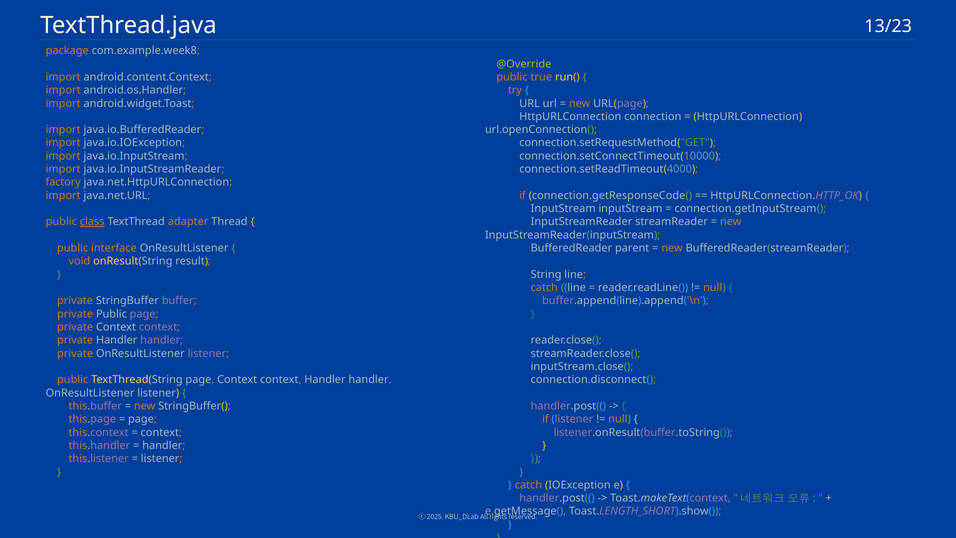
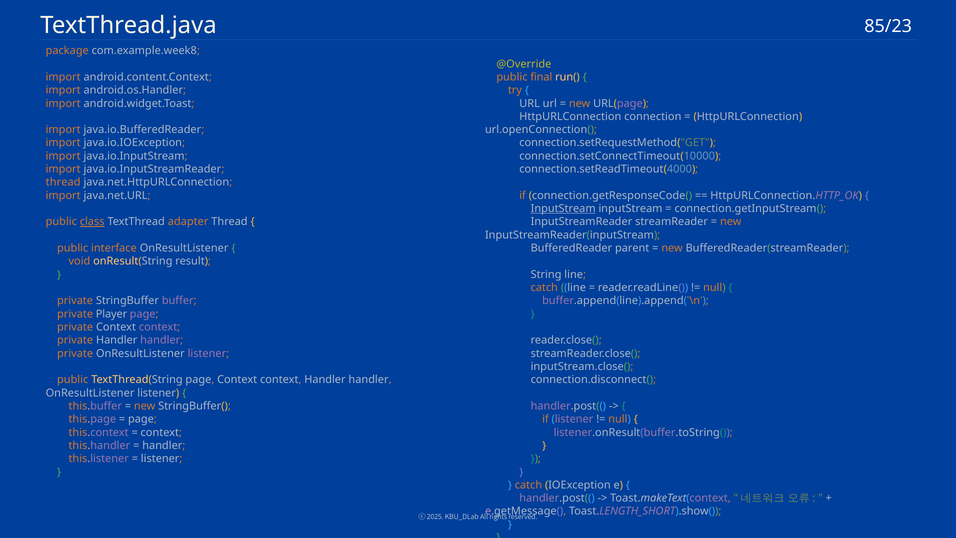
13/23: 13/23 -> 85/23 (888, 26)
true: true -> final (541, 77)
factory: factory -> thread (63, 182)
InputStream underline: none -> present (563, 209)
private Public: Public -> Player (112, 314)
